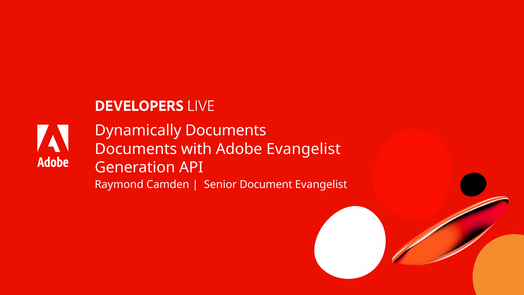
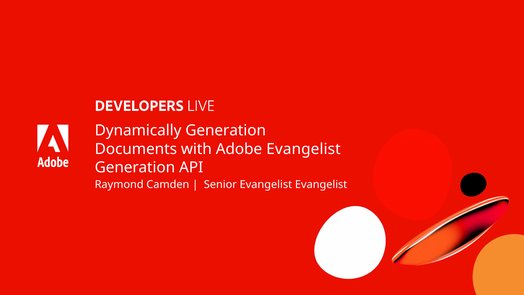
Dynamically Documents: Documents -> Generation (226, 131)
Senior Document: Document -> Evangelist (266, 185)
